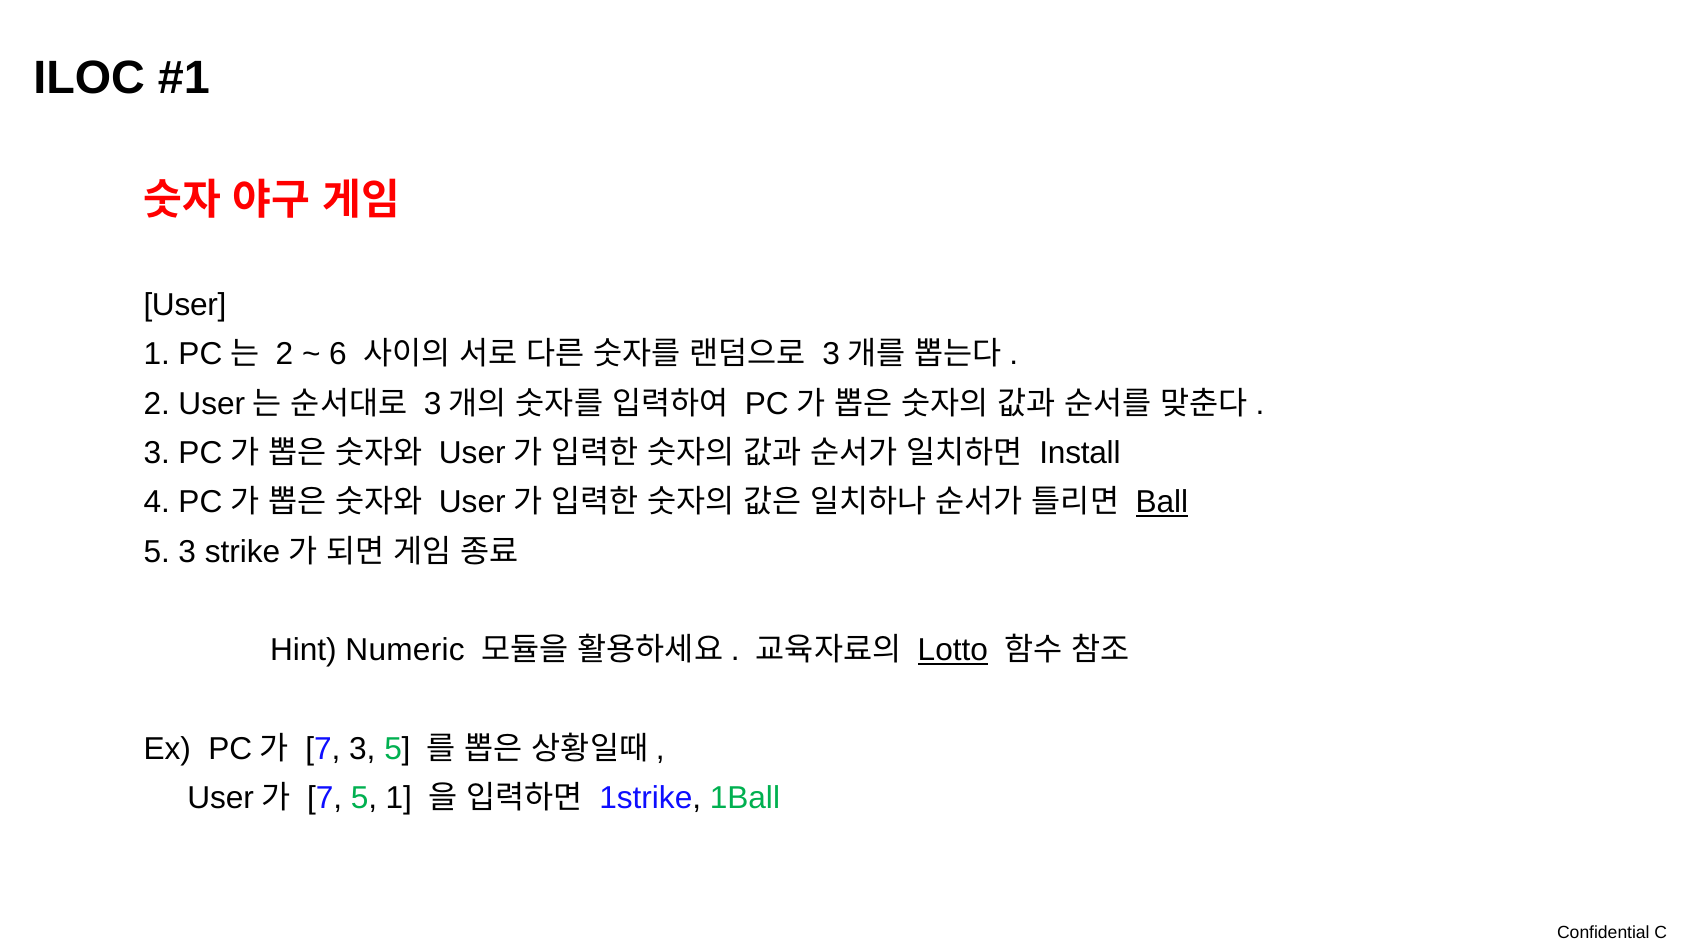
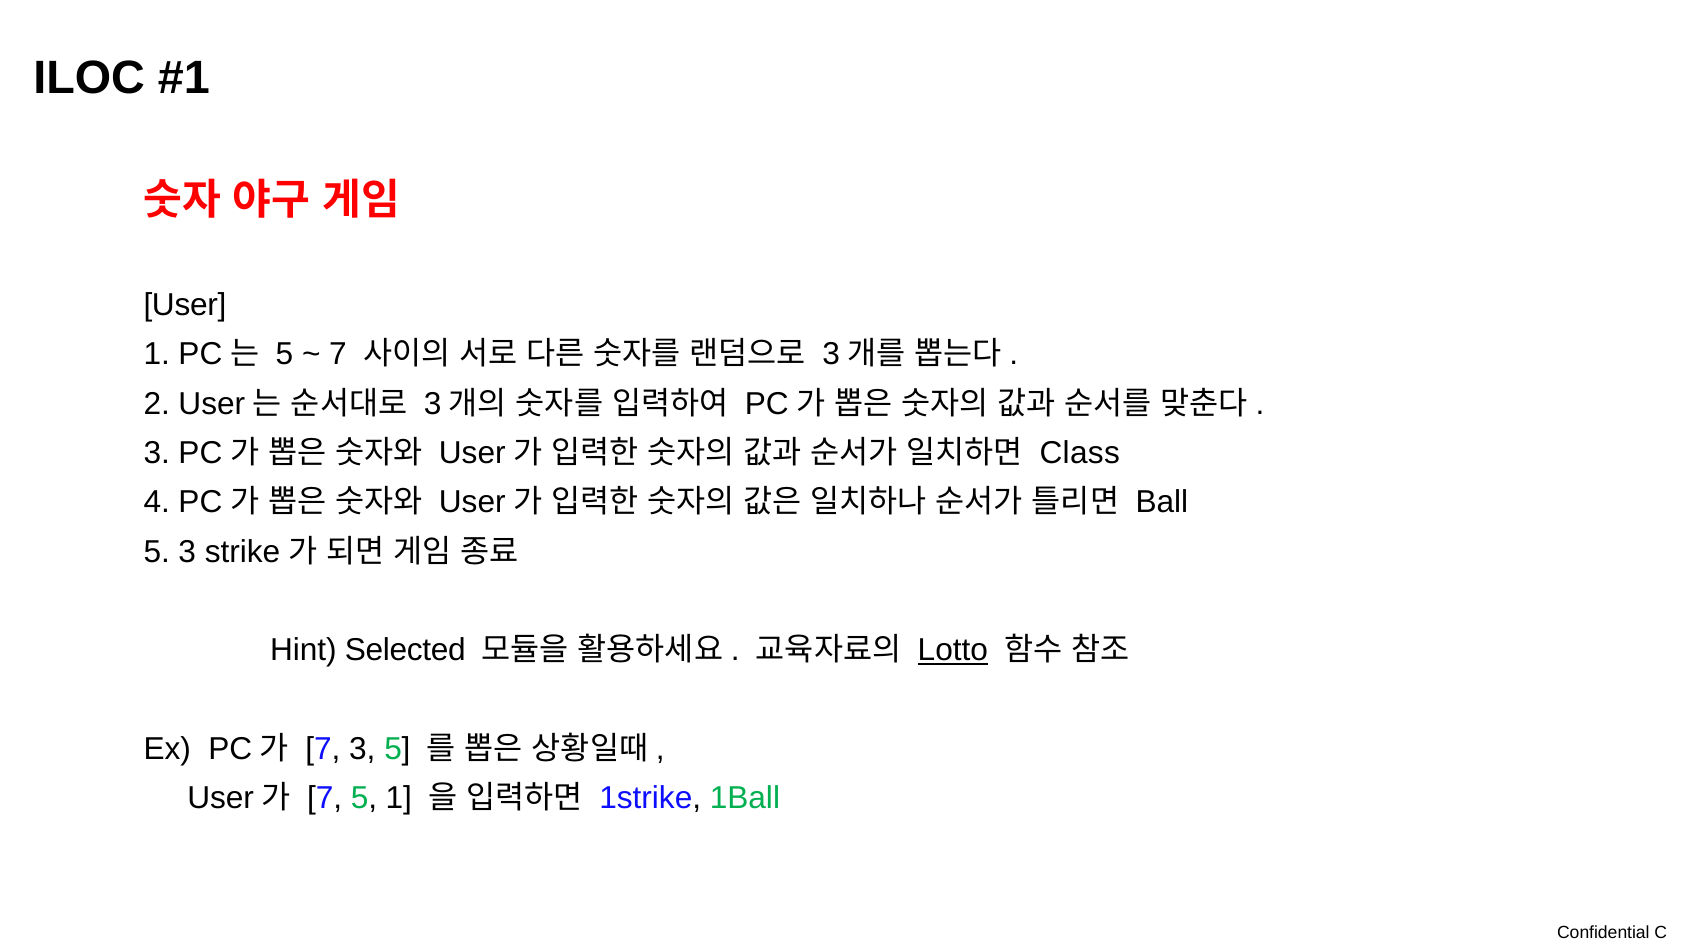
2: 2 -> 5 (285, 354)
6: 6 -> 7 (338, 354)
Install: Install -> Class (1080, 453)
Ball underline: present -> none (1162, 502)
Numeric: Numeric -> Selected (405, 650)
